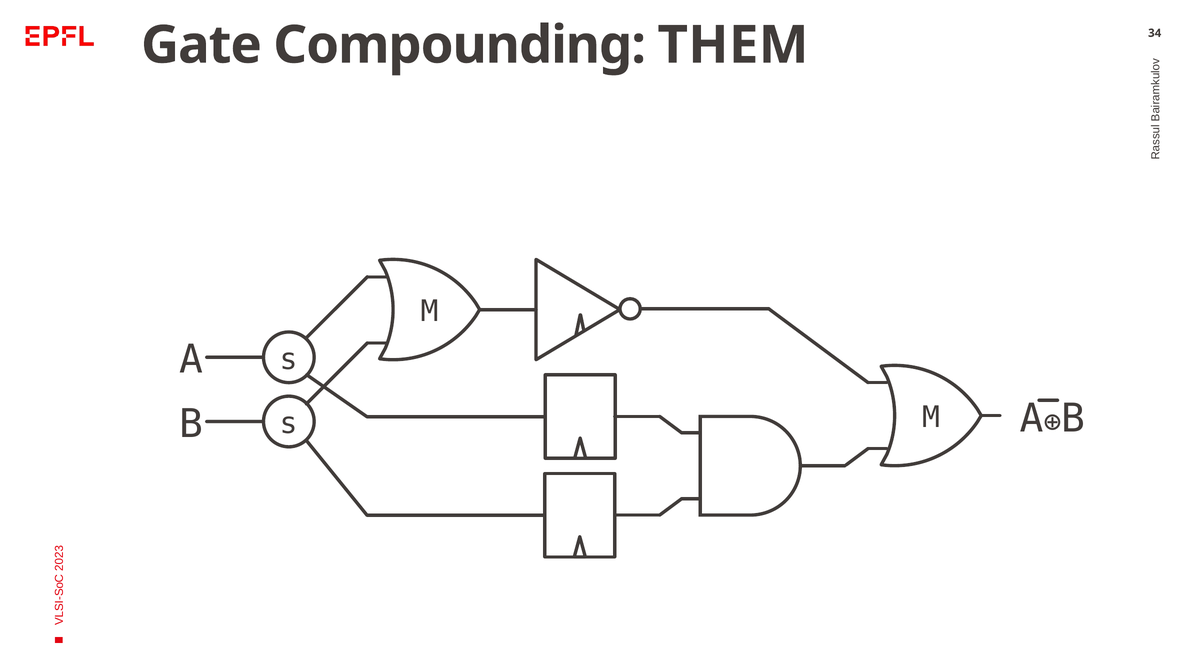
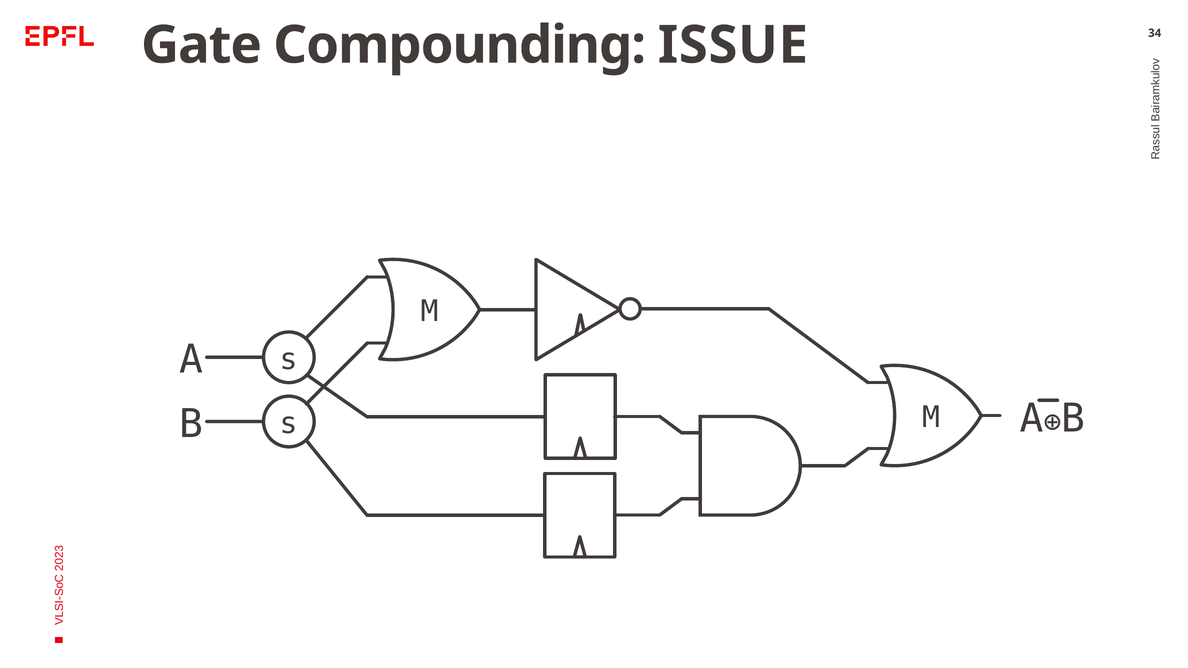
THEM: THEM -> ISSUE (733, 45)
